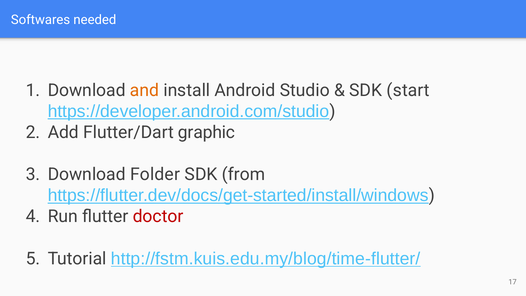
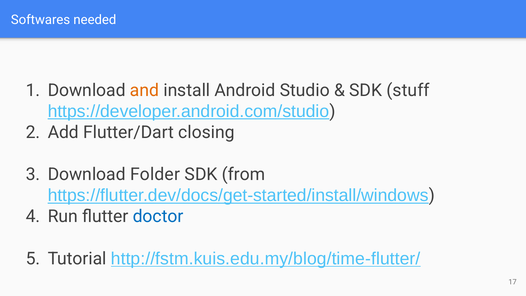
start: start -> stuff (408, 90)
graphic: graphic -> closing (206, 132)
doctor colour: red -> blue (158, 216)
